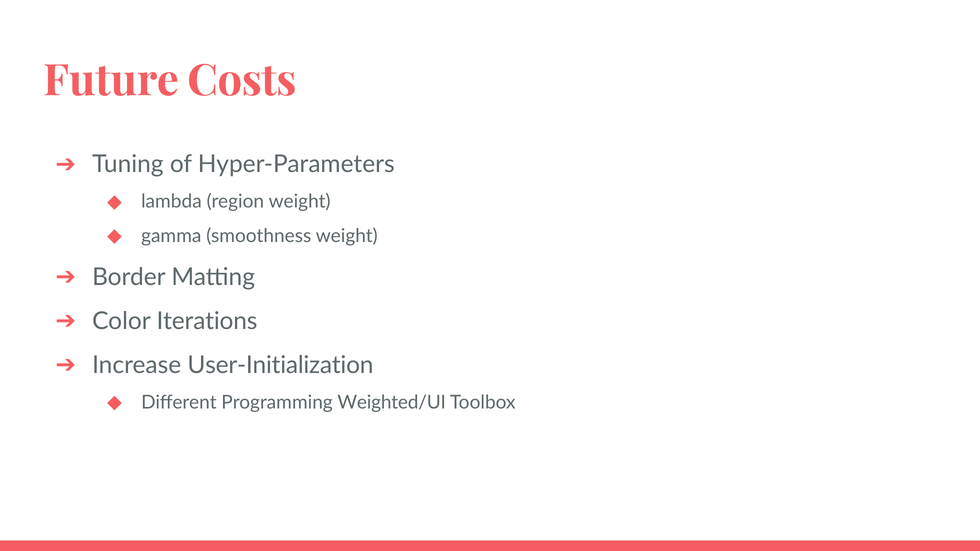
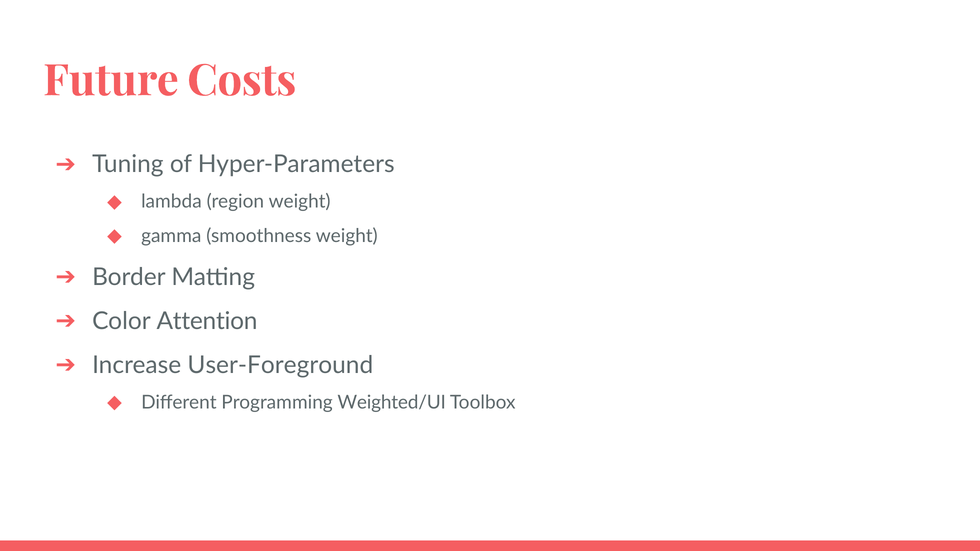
Iterations: Iterations -> Attention (207, 321)
User-Initialization: User-Initialization -> User-Foreground (280, 365)
